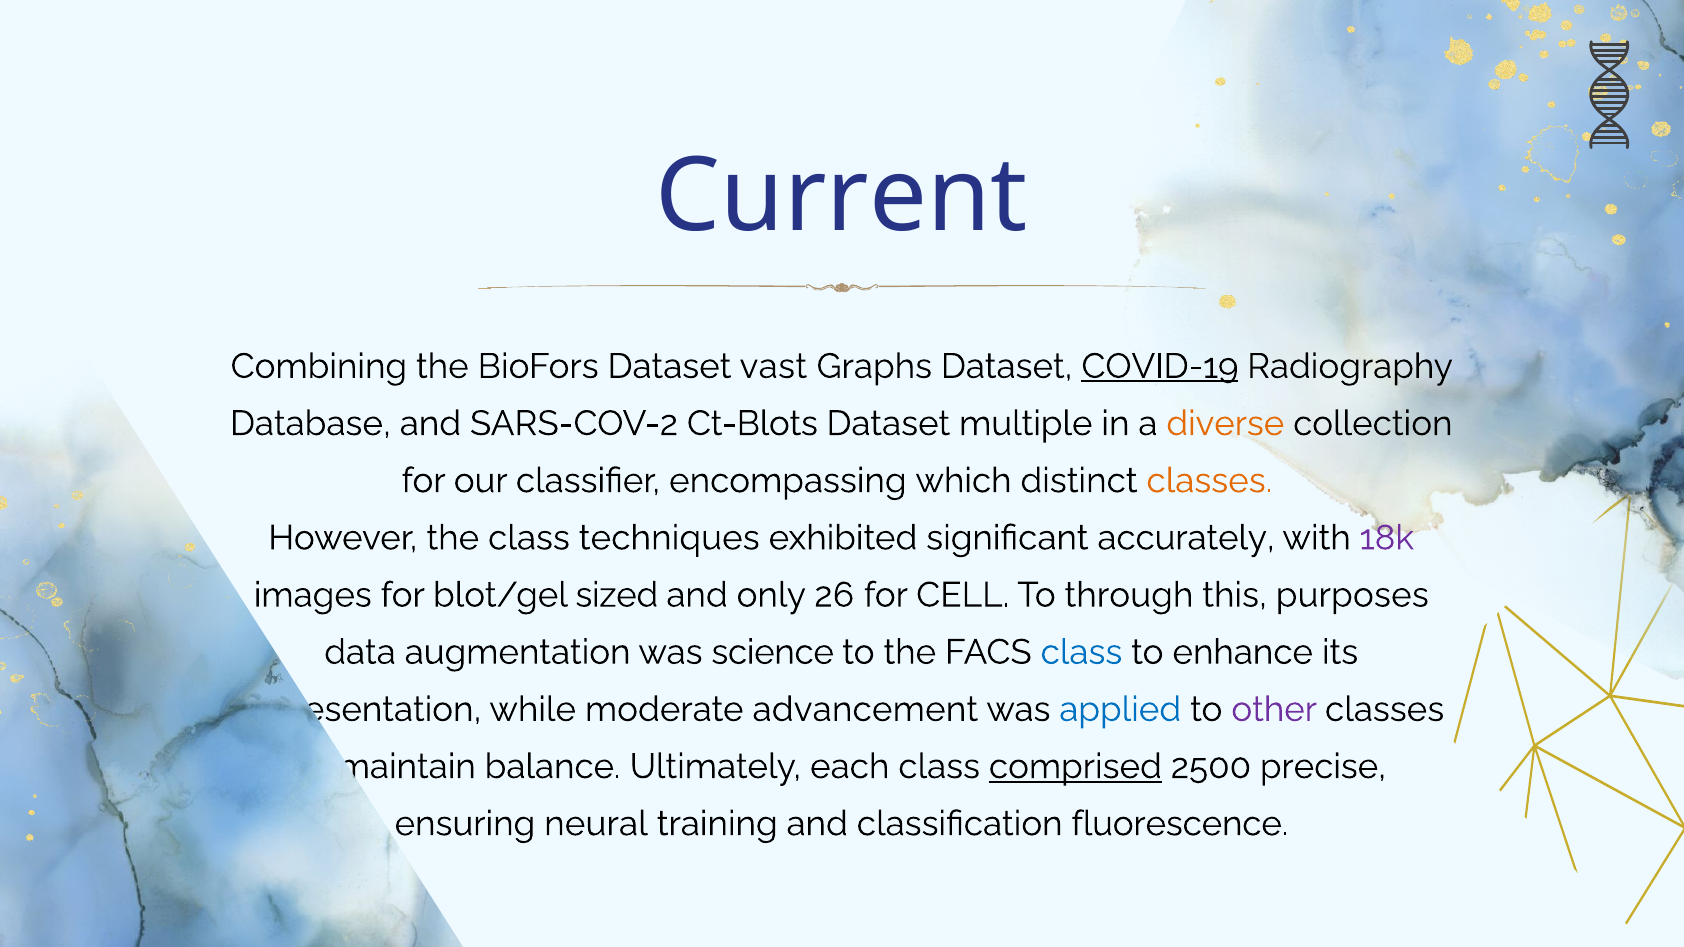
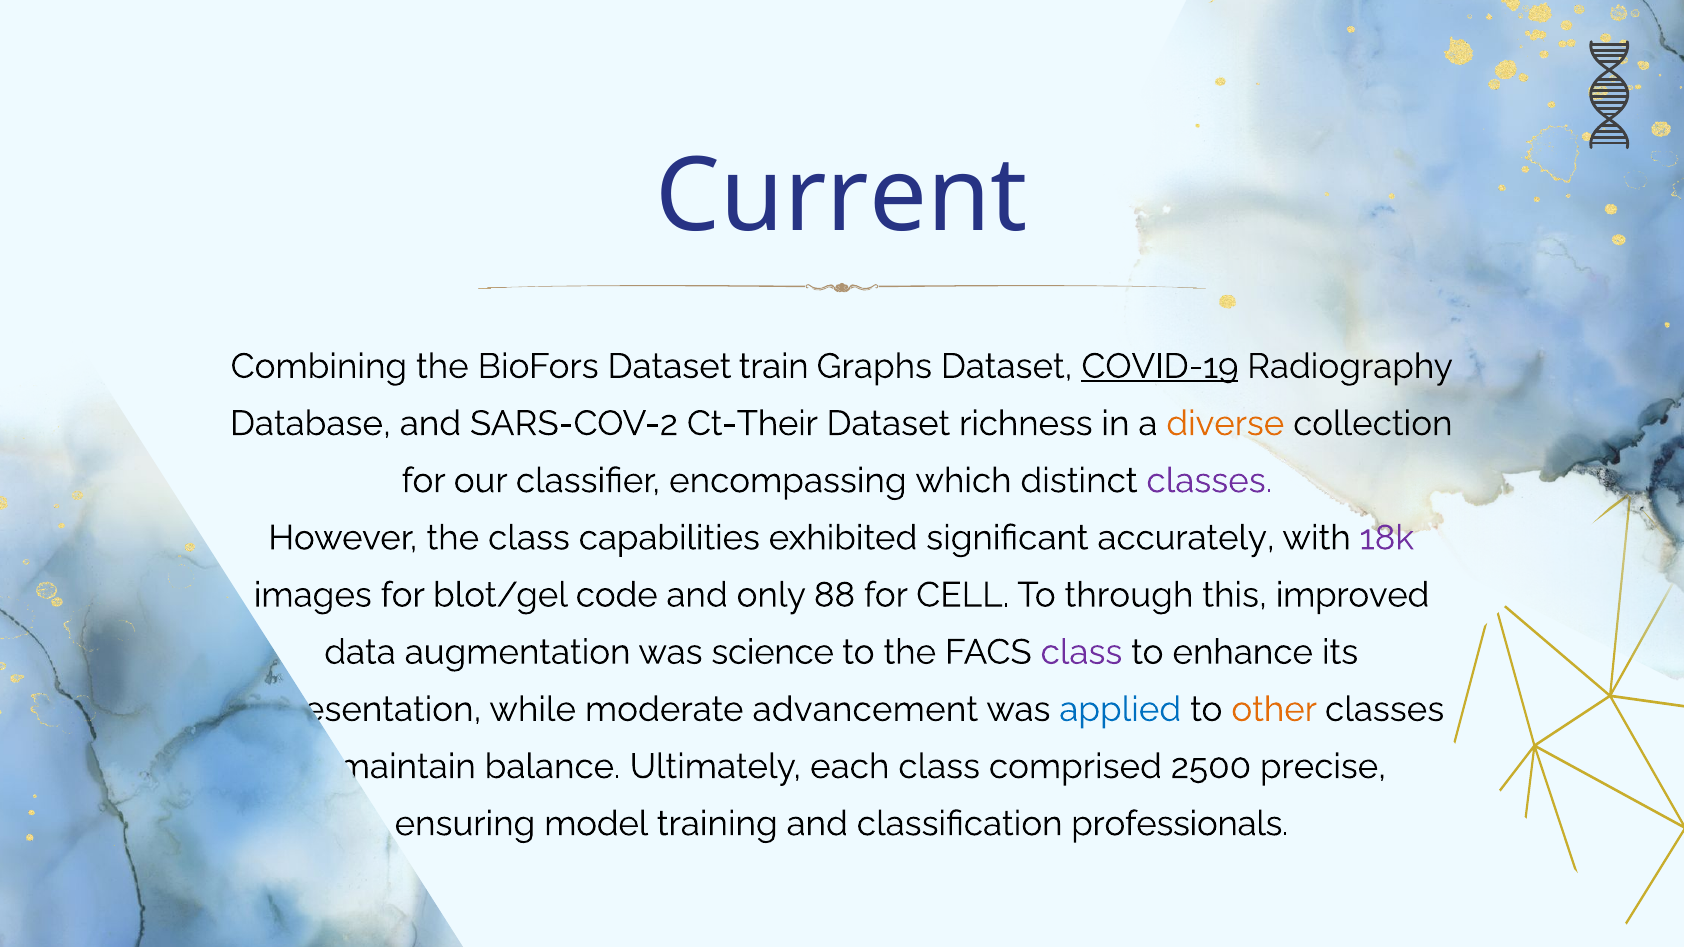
vast: vast -> train (774, 366)
Ct-Blots: Ct-Blots -> Ct-Their (752, 424)
multiple: multiple -> richness (1026, 424)
classes colour: orange -> purple (1209, 481)
techniques: techniques -> capabilities (669, 538)
sized: sized -> code (617, 595)
26: 26 -> 88 (834, 595)
purposes: purposes -> improved (1353, 595)
class colour: blue -> purple (1081, 652)
other colour: purple -> orange (1274, 710)
comprised underline: present -> none (1075, 767)
neural: neural -> model (596, 824)
fluorescence: fluorescence -> professionals (1180, 824)
